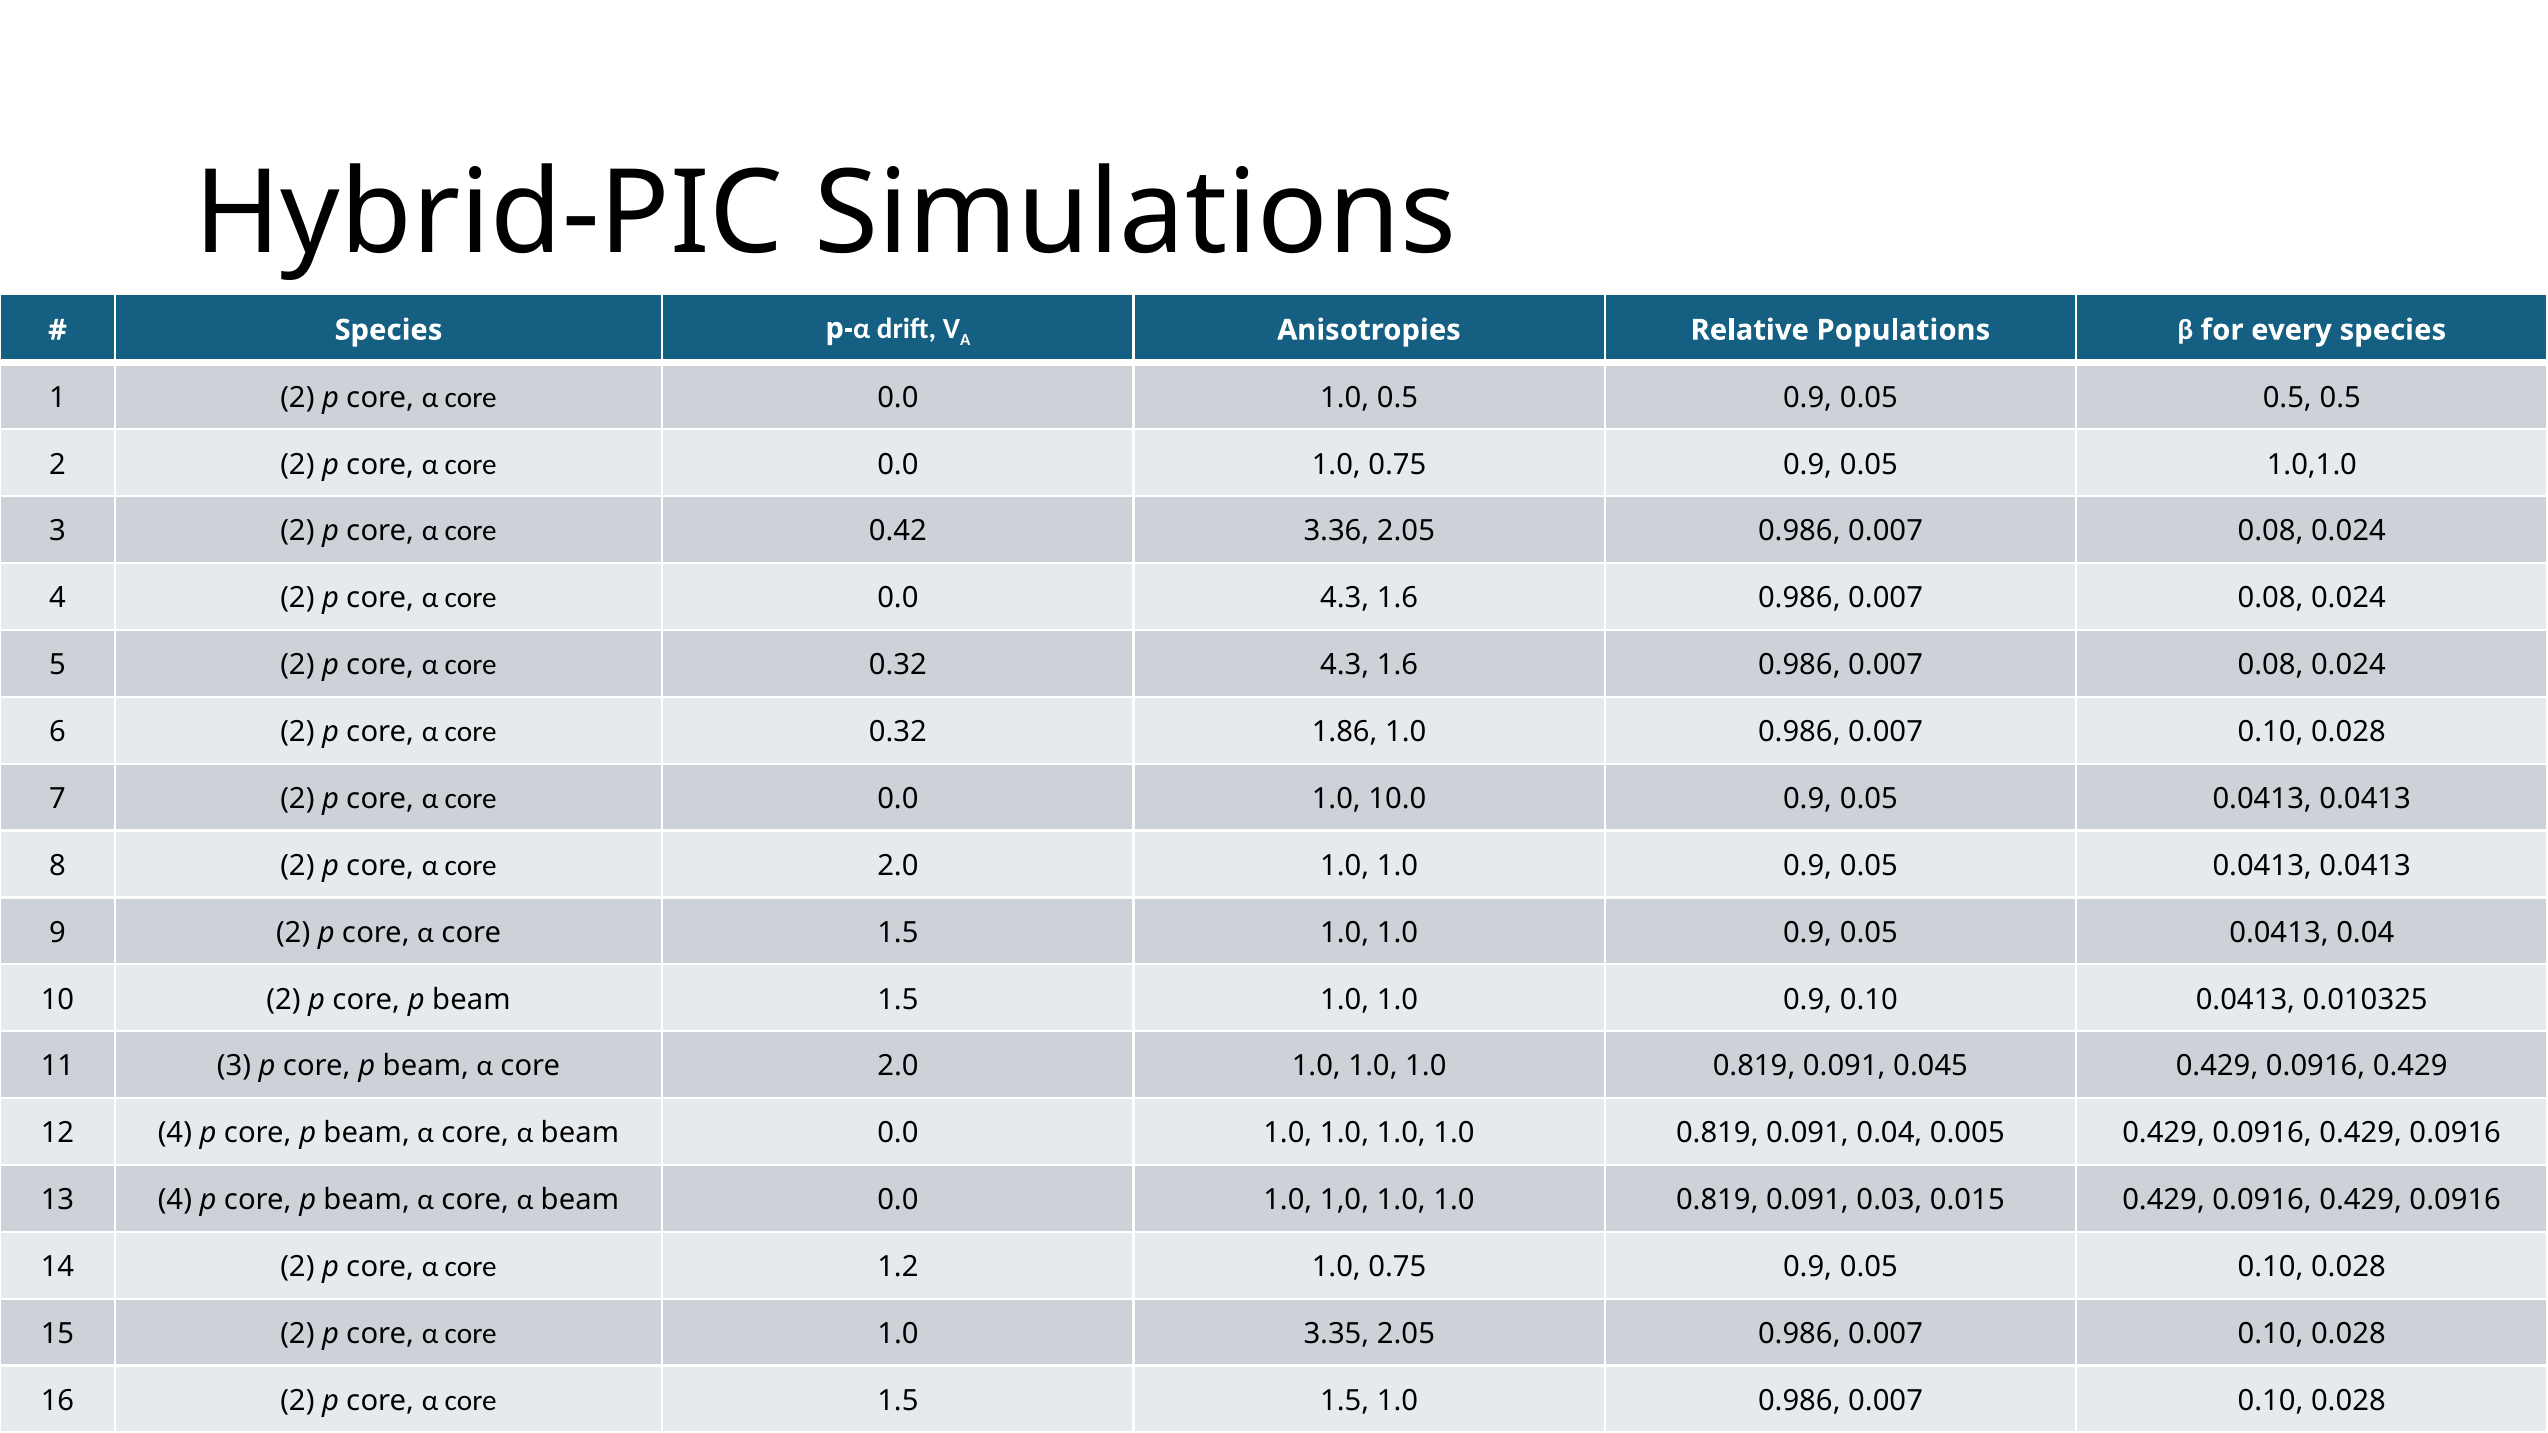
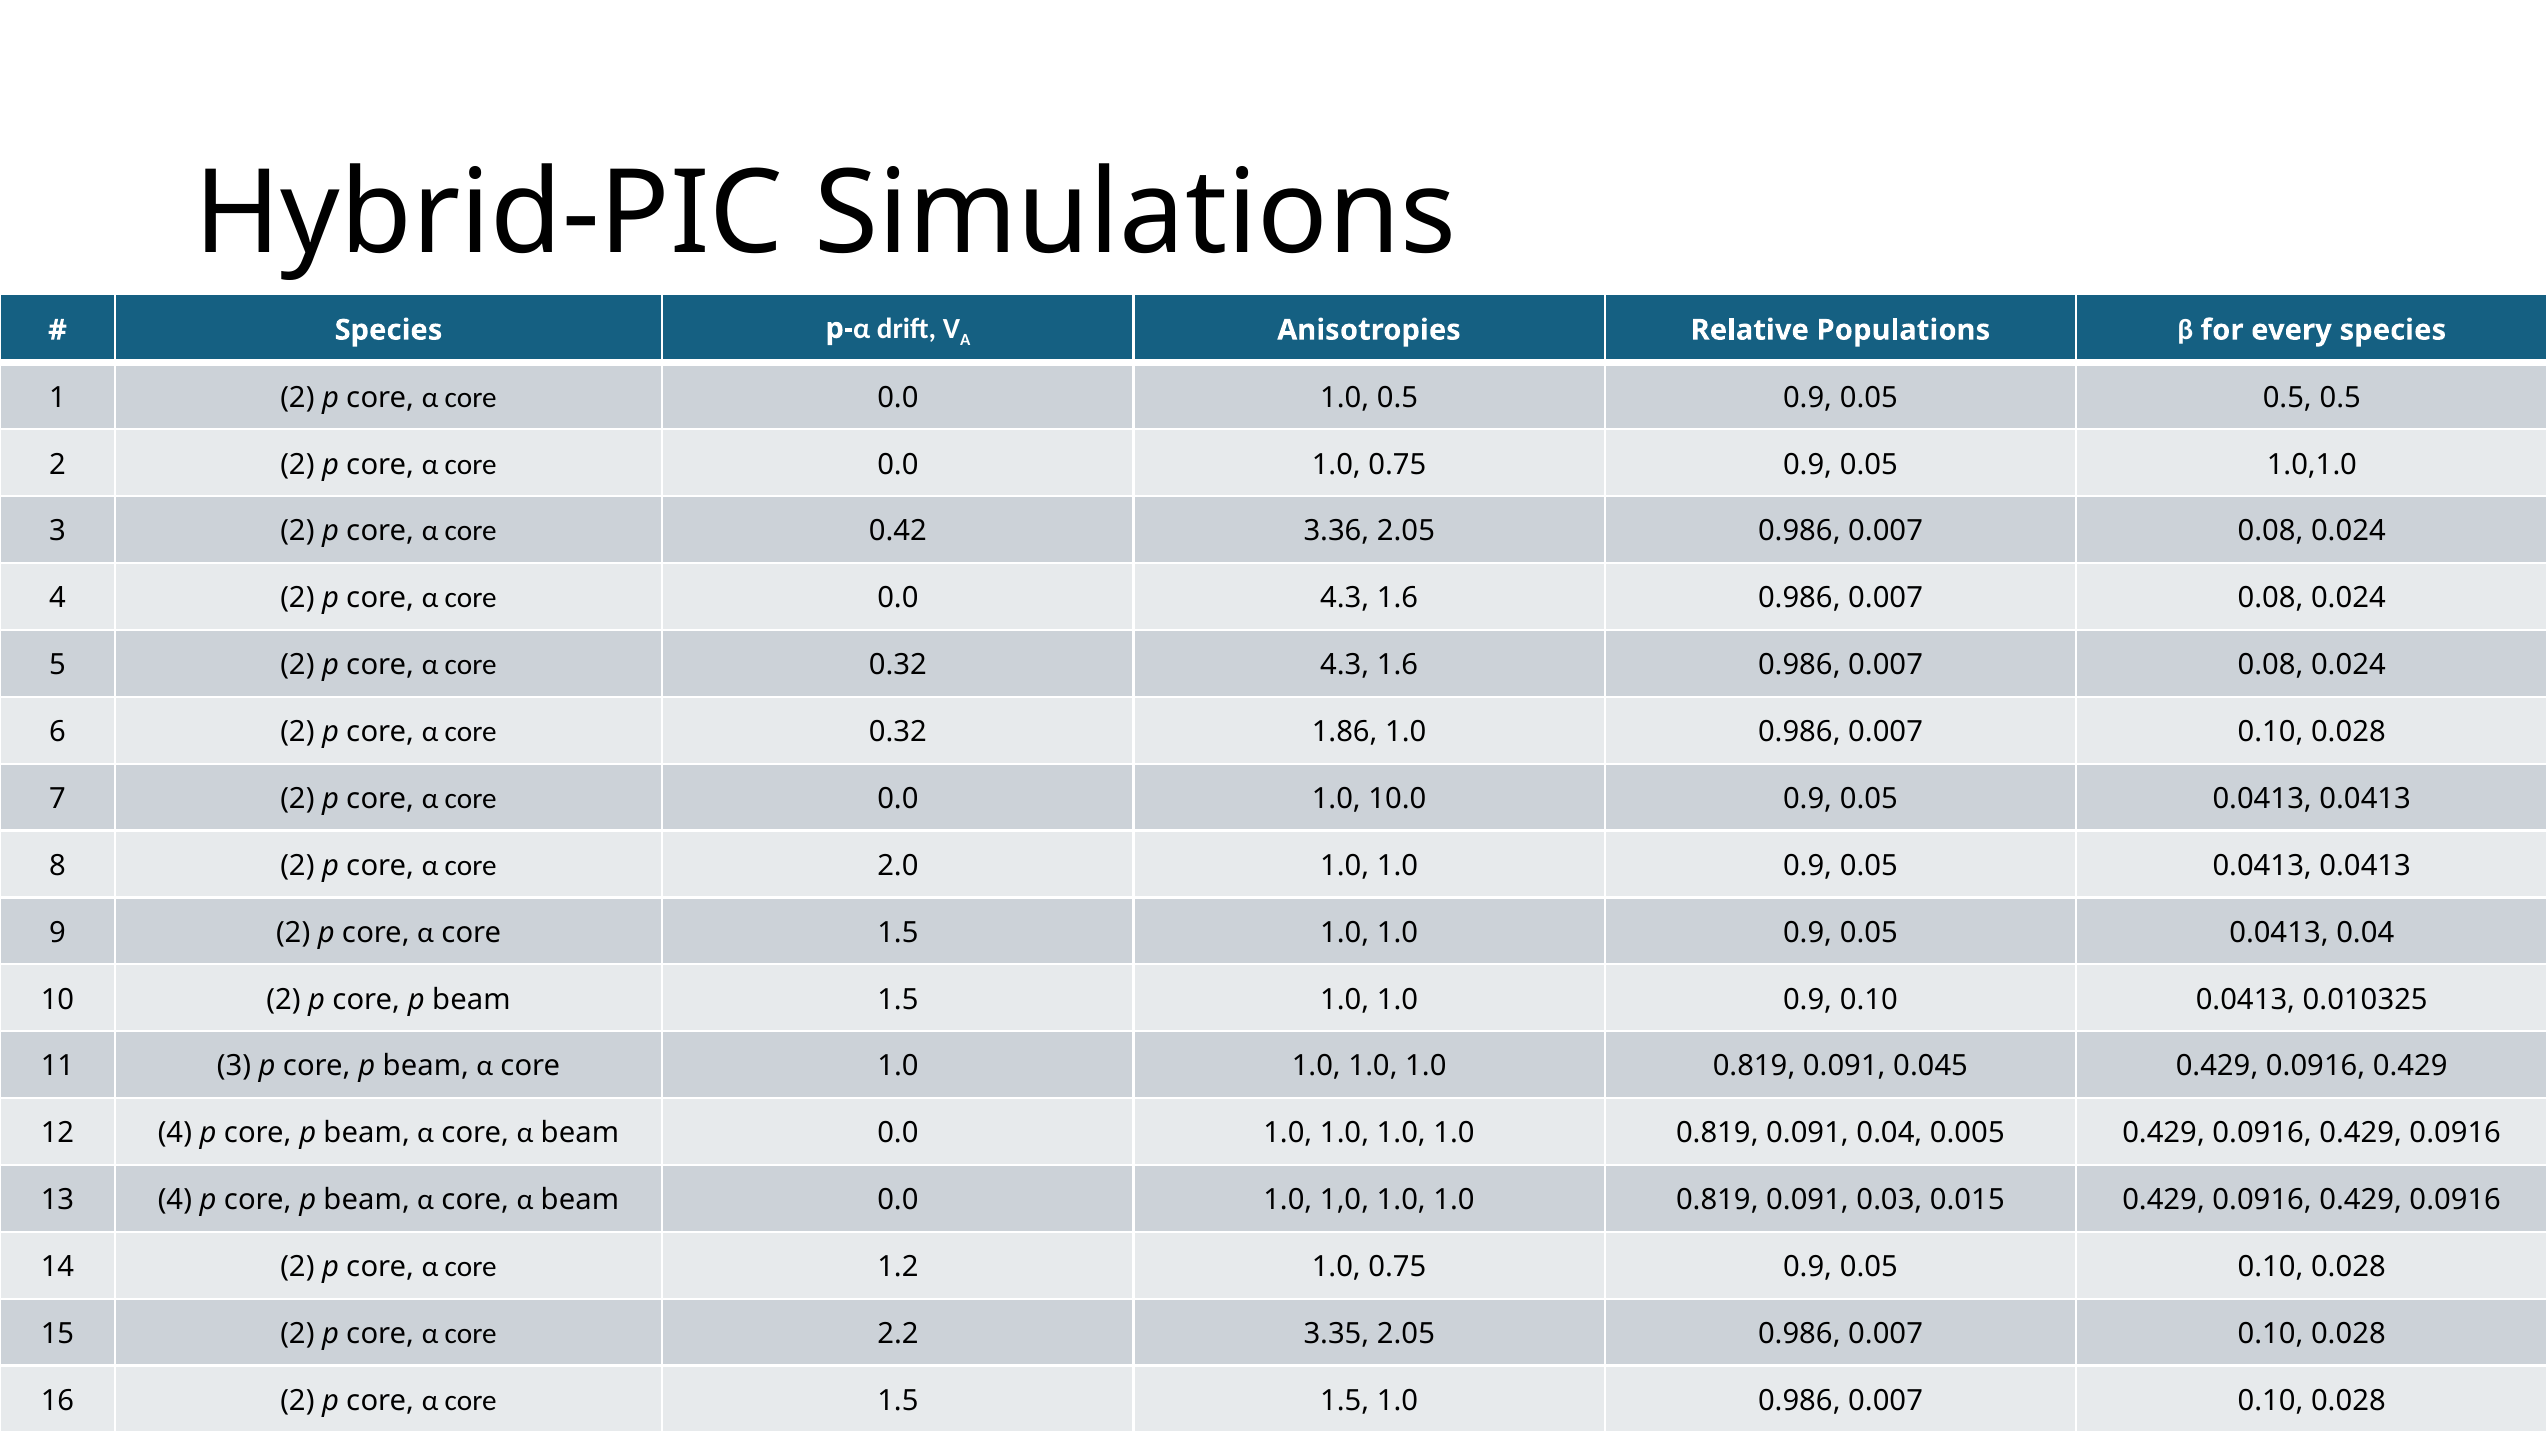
beam α core 2.0: 2.0 -> 1.0 (898, 1066)
core 1.0: 1.0 -> 2.2 (898, 1334)
